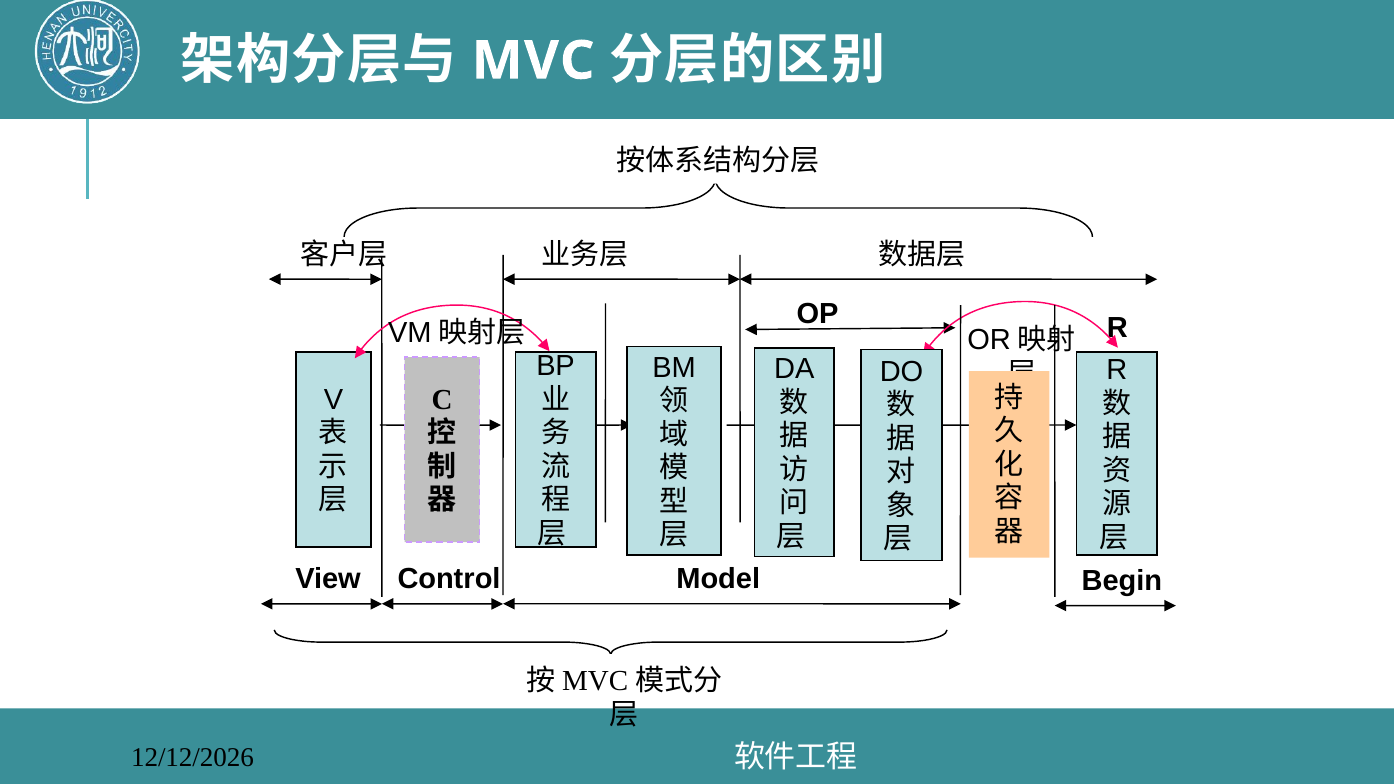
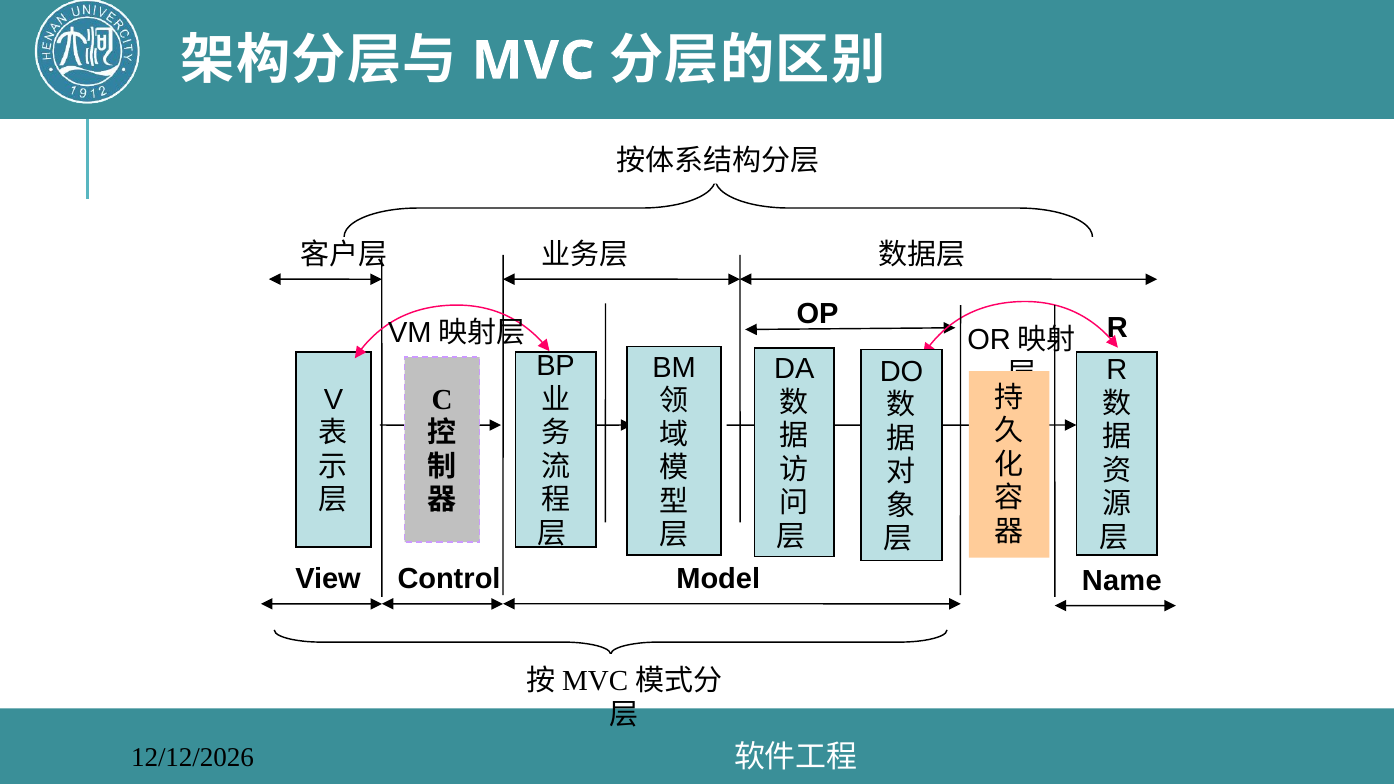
Begin: Begin -> Name (1122, 581)
